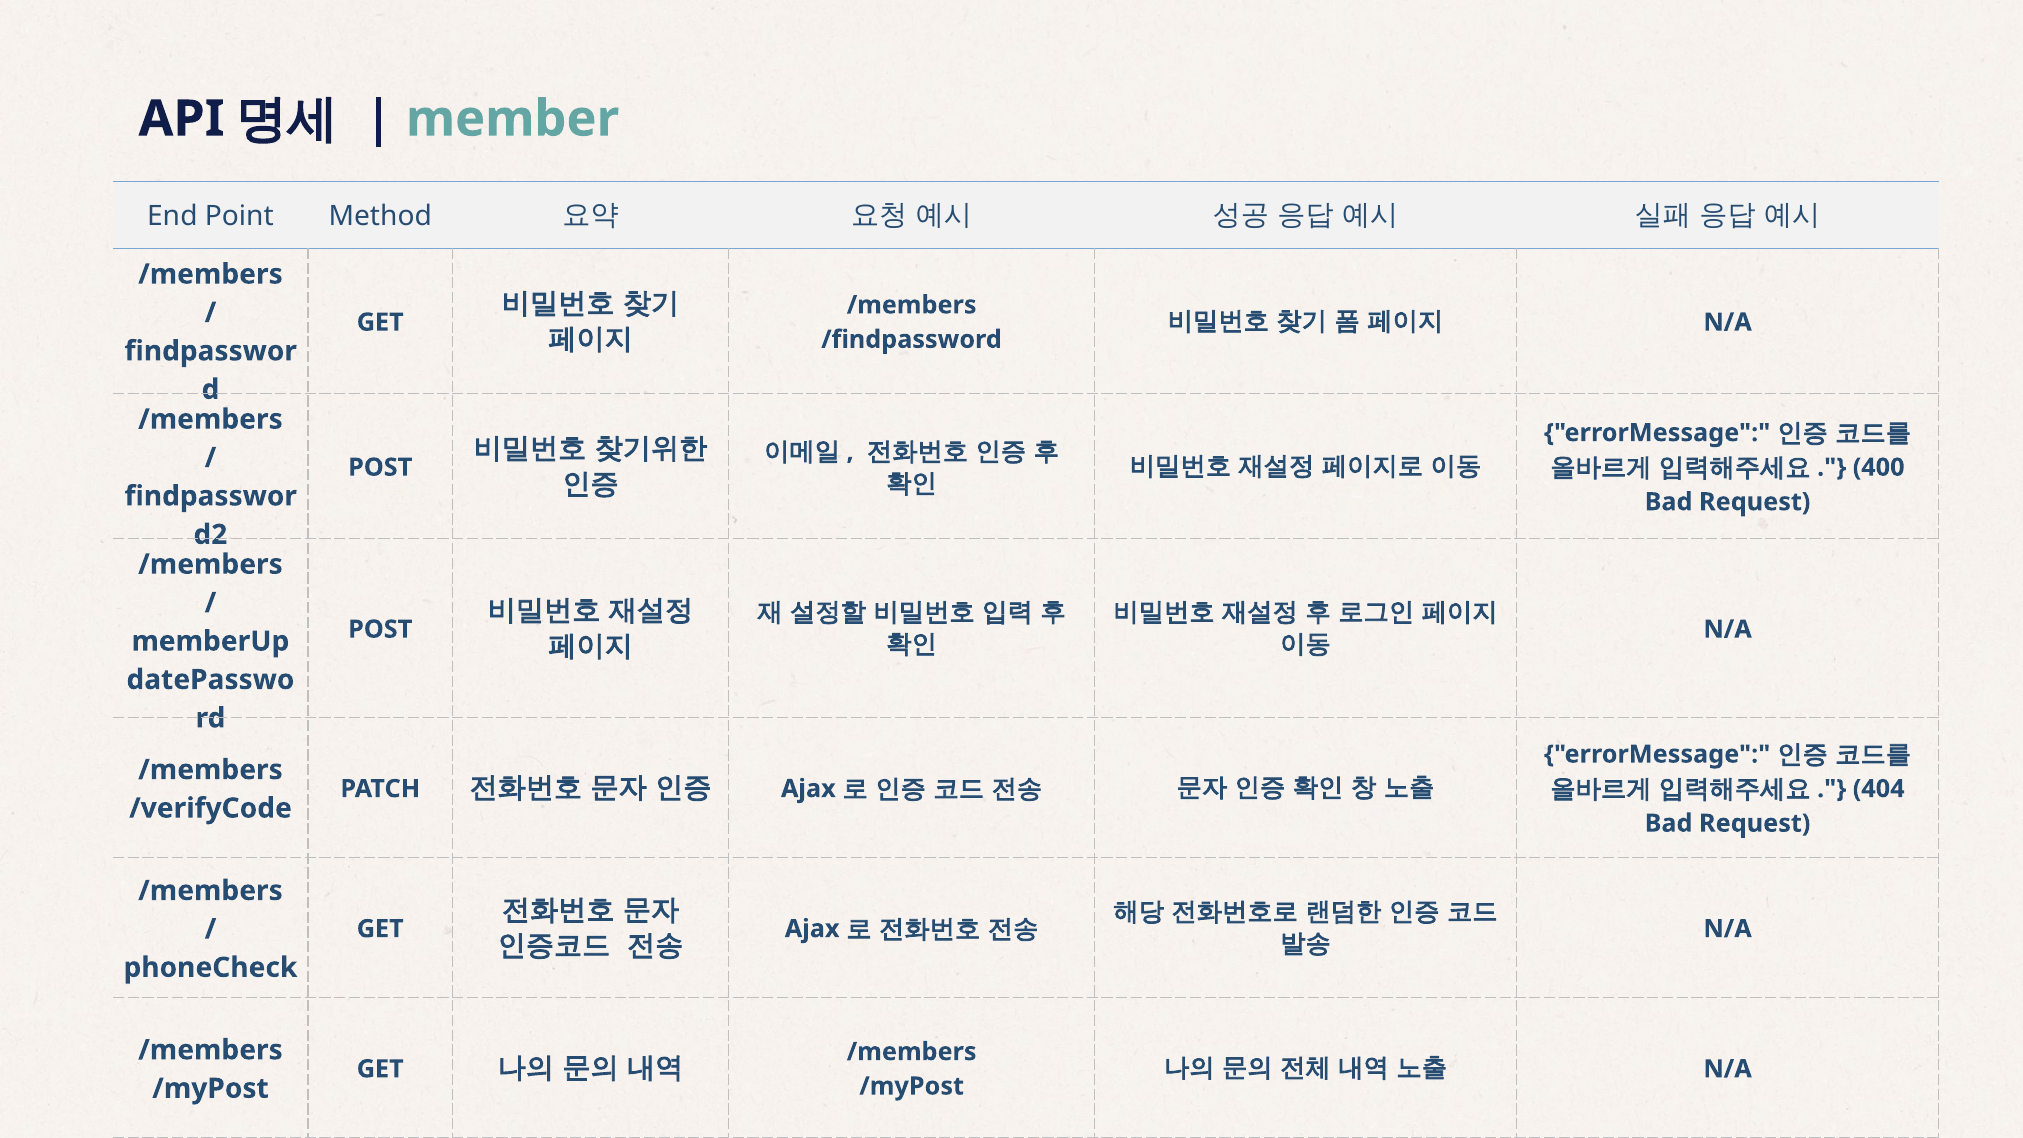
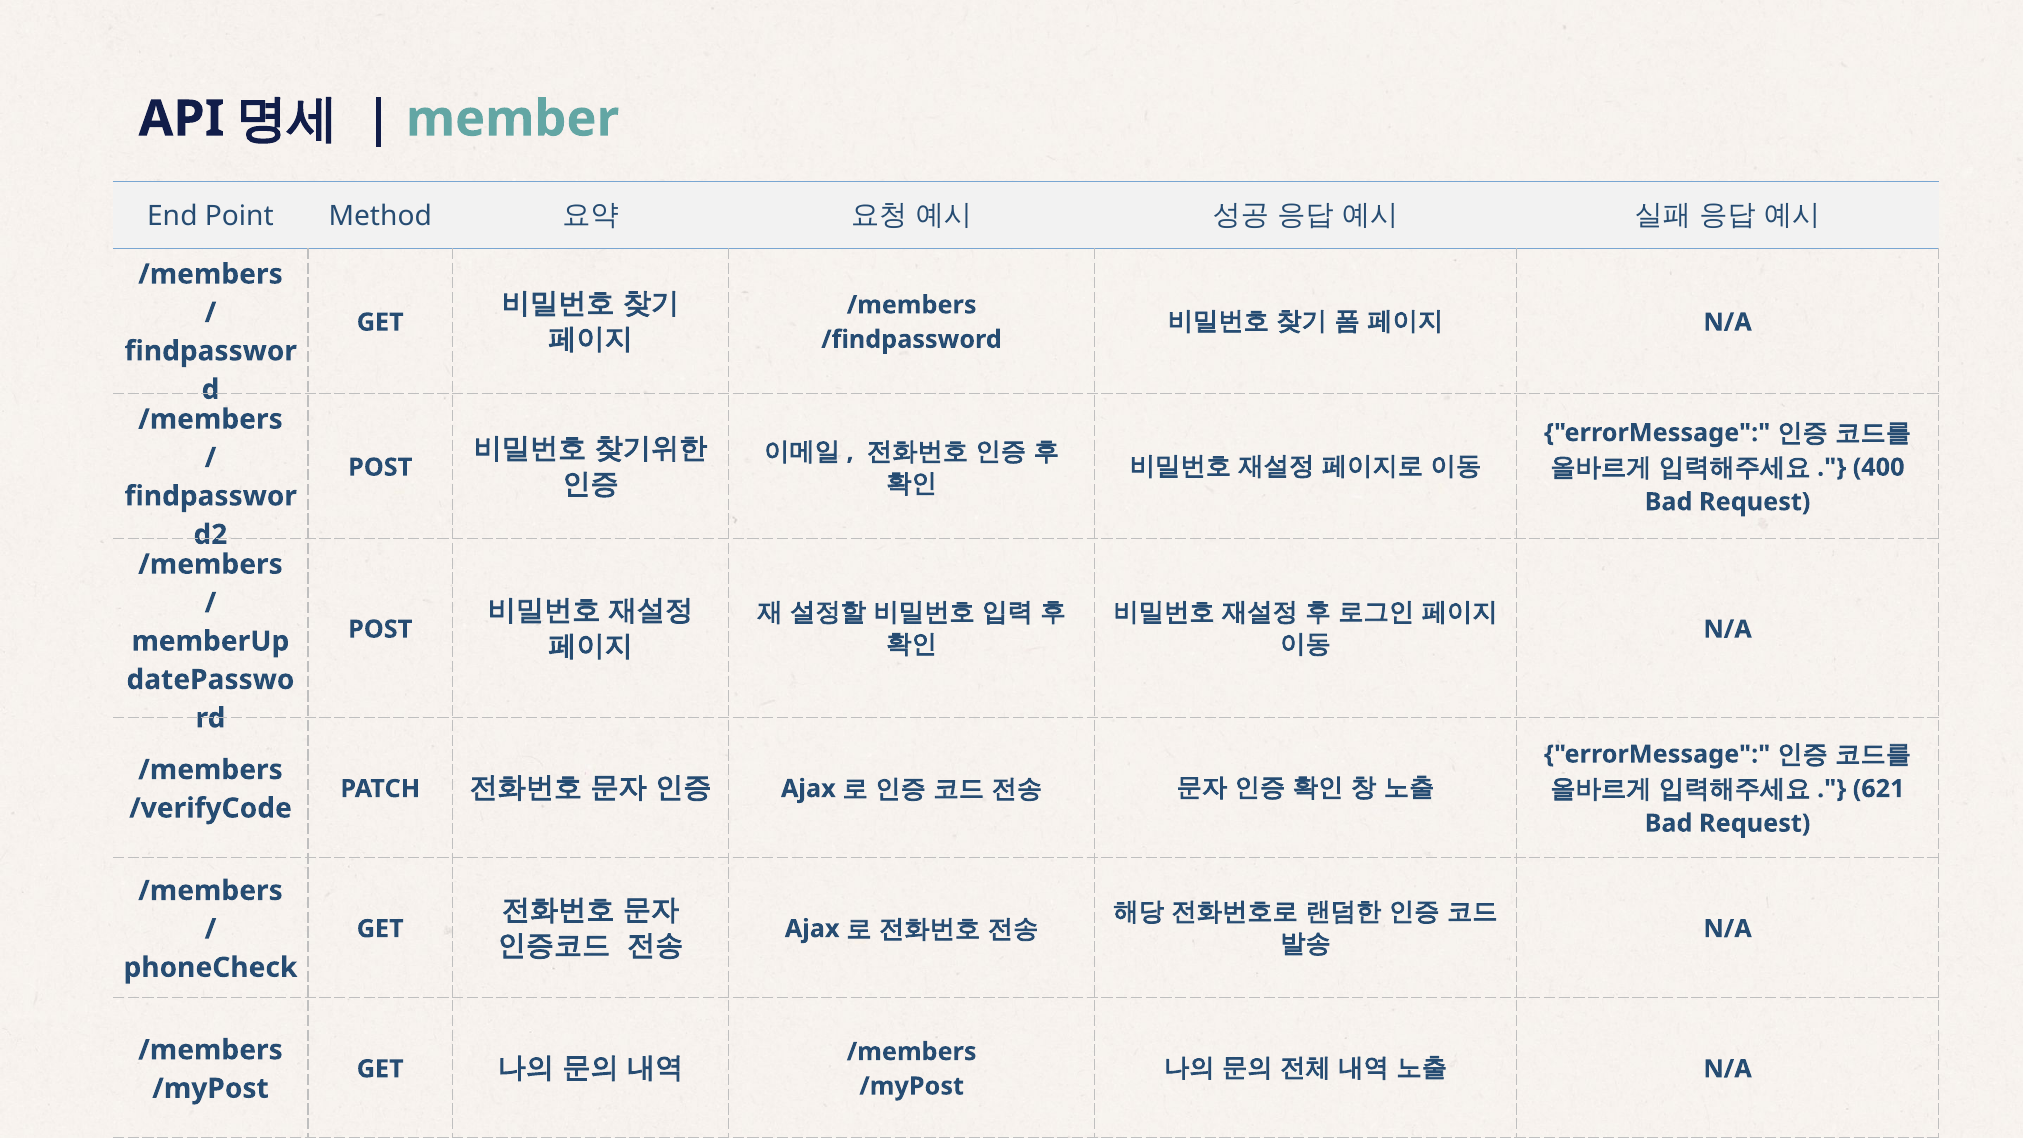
404: 404 -> 621 (1879, 789)
